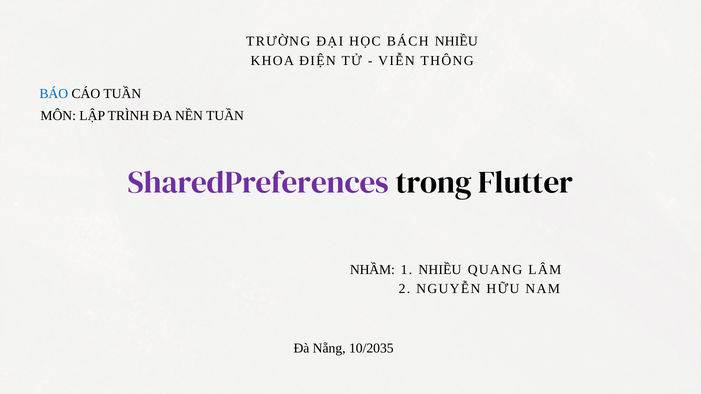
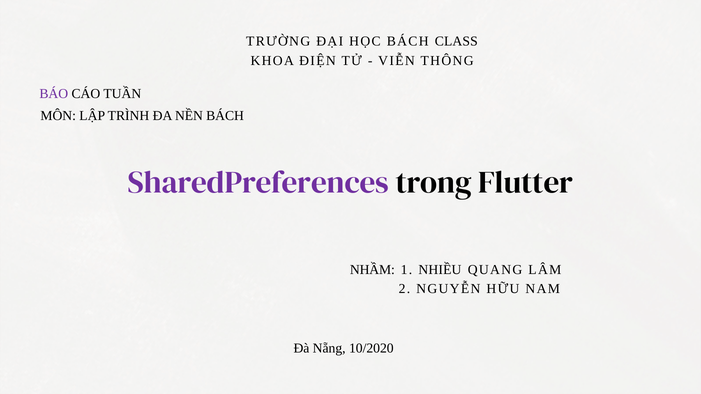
BÁCH NHIỀU: NHIỀU -> CLASS (456, 41)
BÁO colour: blue -> purple (54, 94)
NỀN TUẦN: TUẦN -> BÁCH (225, 116)
10/2035: 10/2035 -> 10/2020 (371, 349)
